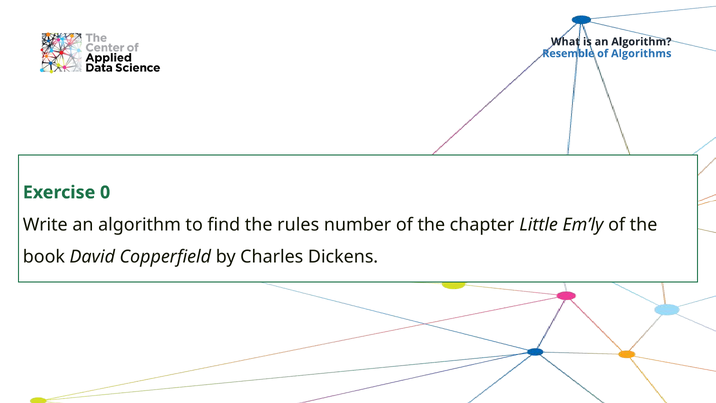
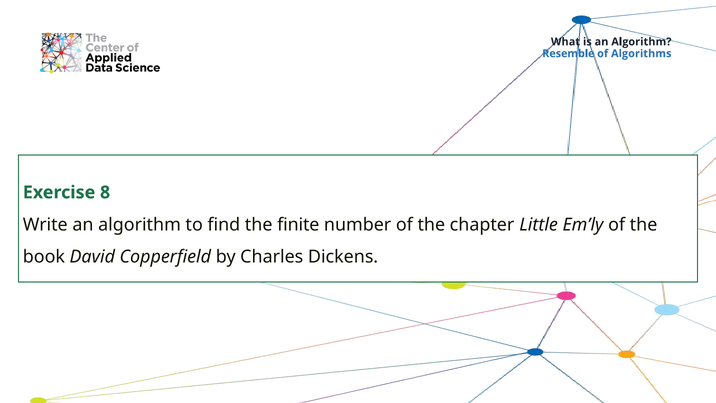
0: 0 -> 8 (105, 192)
rules: rules -> finite (298, 225)
